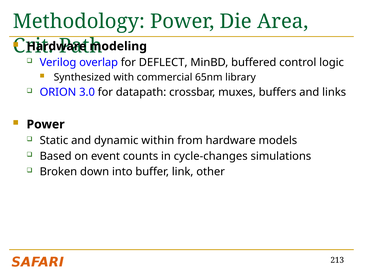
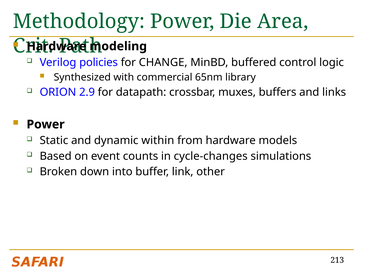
overlap: overlap -> policies (99, 63)
DEFLECT: DEFLECT -> CHANGE (163, 63)
3.0: 3.0 -> 2.9 (87, 92)
